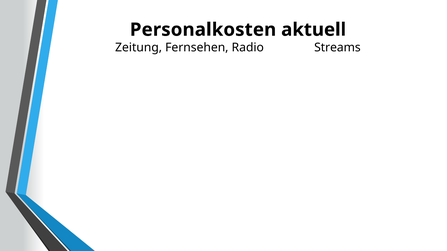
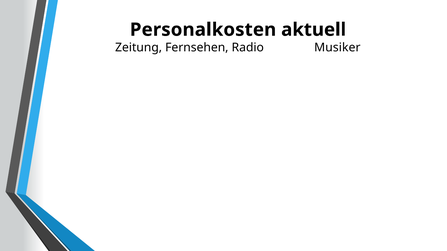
Streams: Streams -> Musiker (337, 48)
